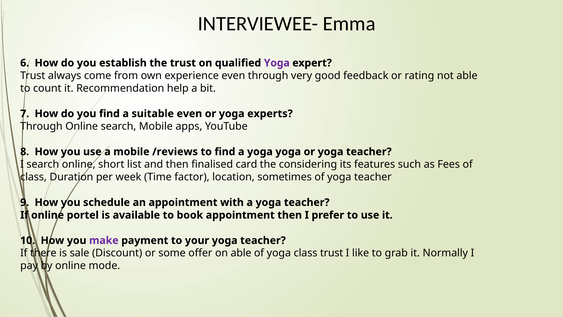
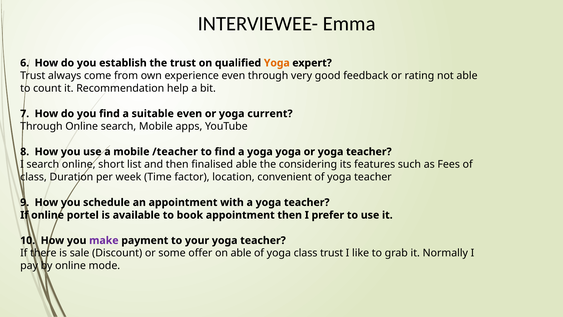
Yoga colour: purple -> orange (277, 63)
experts: experts -> current (270, 114)
/reviews: /reviews -> /teacher (175, 152)
finalised card: card -> able (246, 164)
sometimes: sometimes -> convenient (285, 177)
